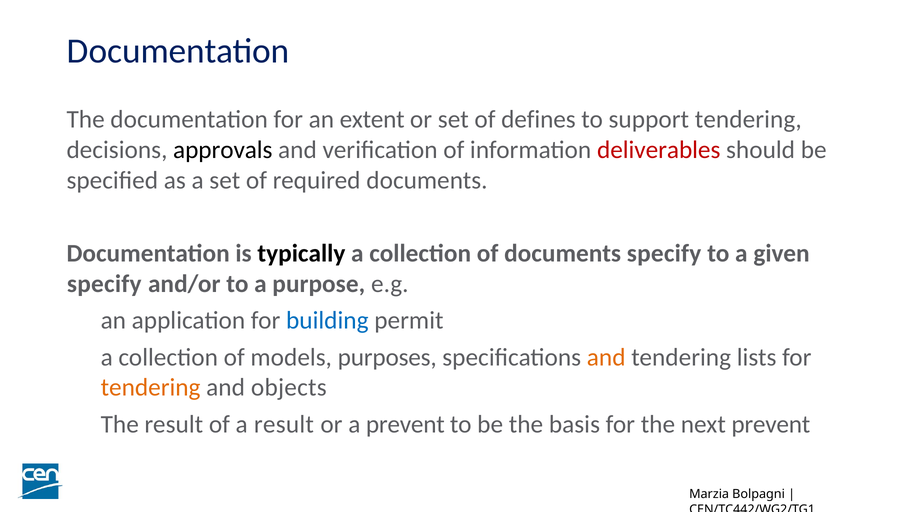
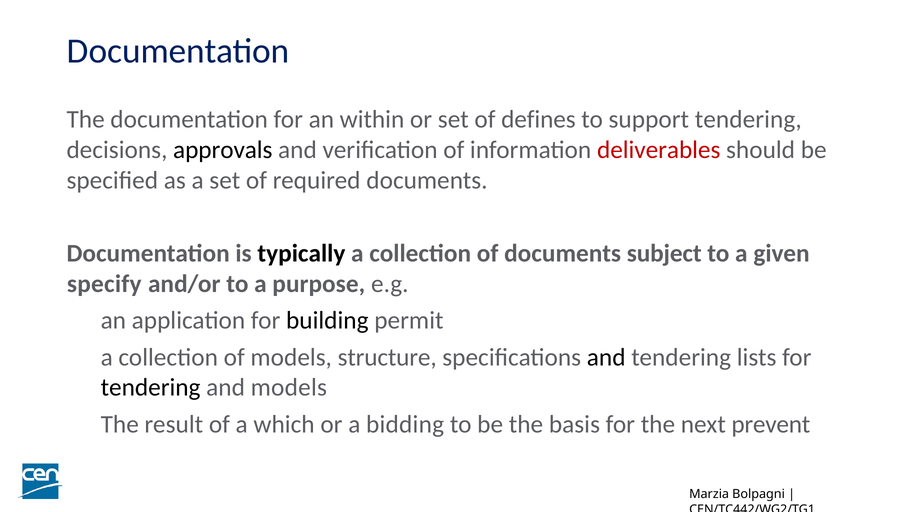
extent: extent -> within (372, 120)
documents specify: specify -> subject (664, 254)
building colour: blue -> black (327, 321)
purposes: purposes -> structure (387, 357)
and colour: orange -> black (606, 357)
tendering colour: orange -> black (151, 388)
and objects: objects -> models (289, 388)
a result: result -> which (284, 424)
a prevent: prevent -> bidding (405, 424)
